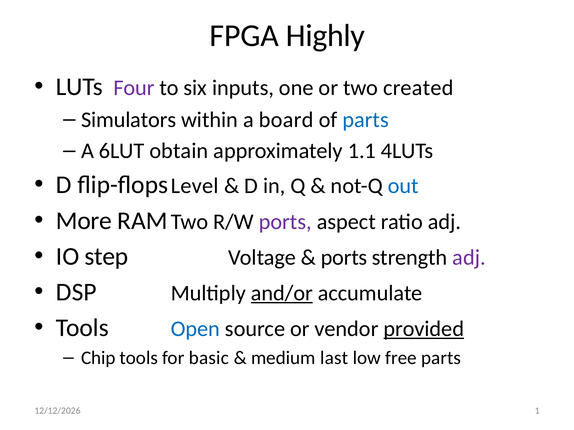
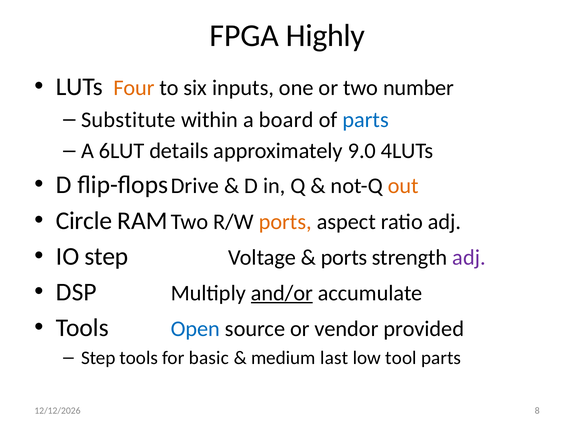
Four colour: purple -> orange (134, 88)
created: created -> number (418, 88)
Simulators: Simulators -> Substitute (128, 120)
obtain: obtain -> details (179, 151)
1.1: 1.1 -> 9.0 (362, 151)
Level: Level -> Drive (195, 186)
out colour: blue -> orange (403, 186)
More: More -> Circle (84, 221)
ports colour: purple -> orange (285, 222)
provided underline: present -> none (424, 329)
Chip: Chip -> Step (98, 358)
free: free -> tool (401, 358)
1: 1 -> 8 (537, 411)
